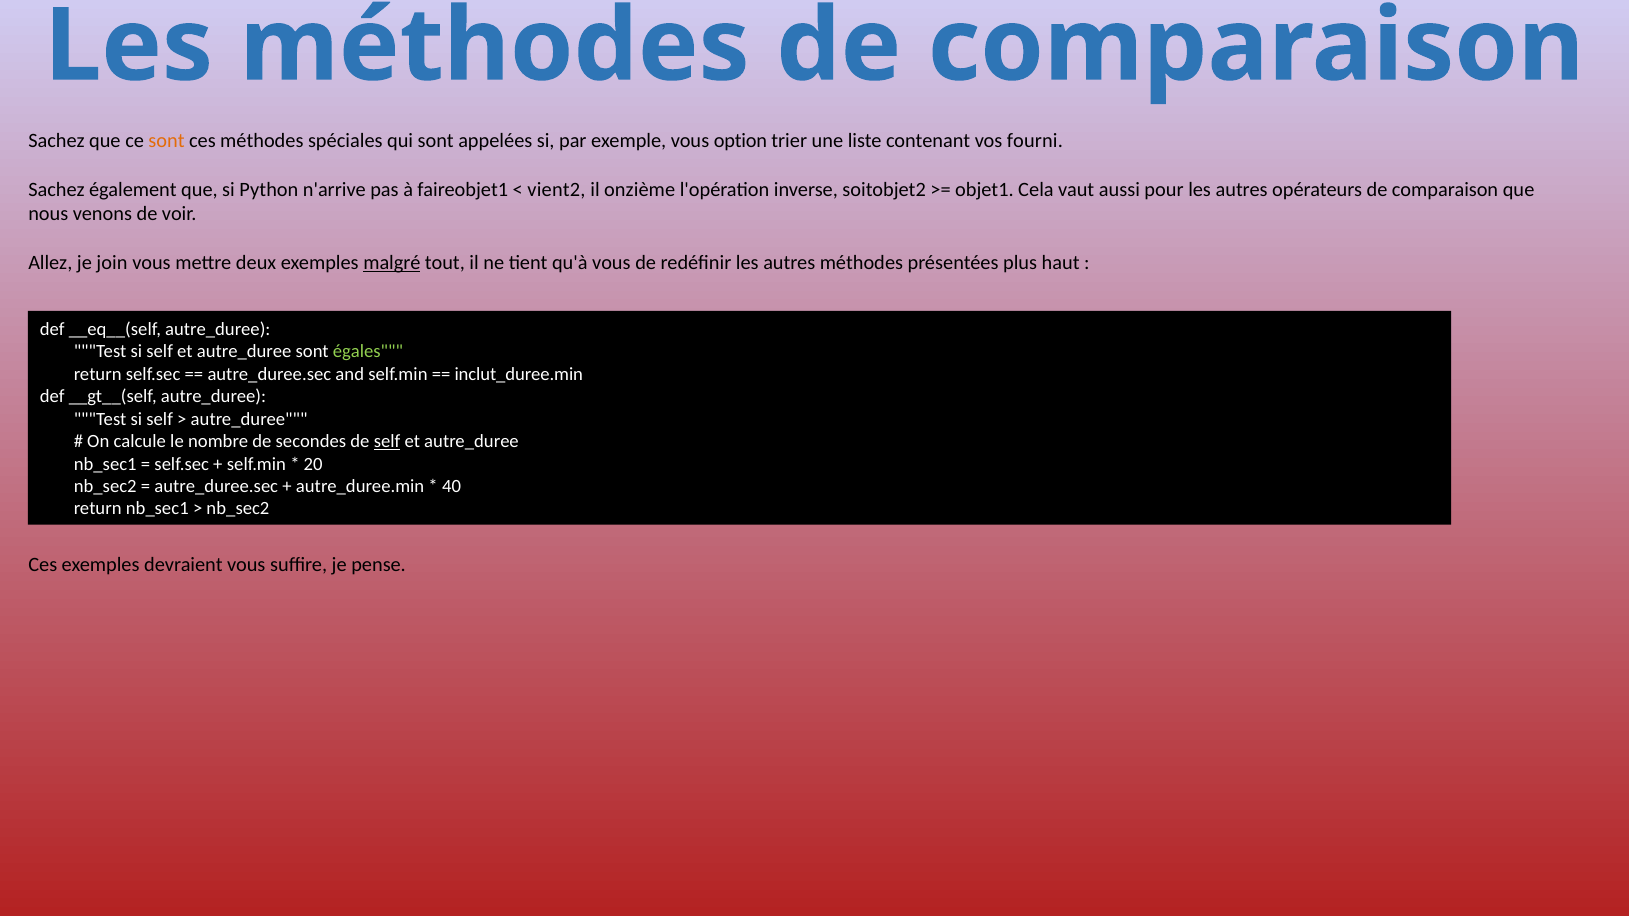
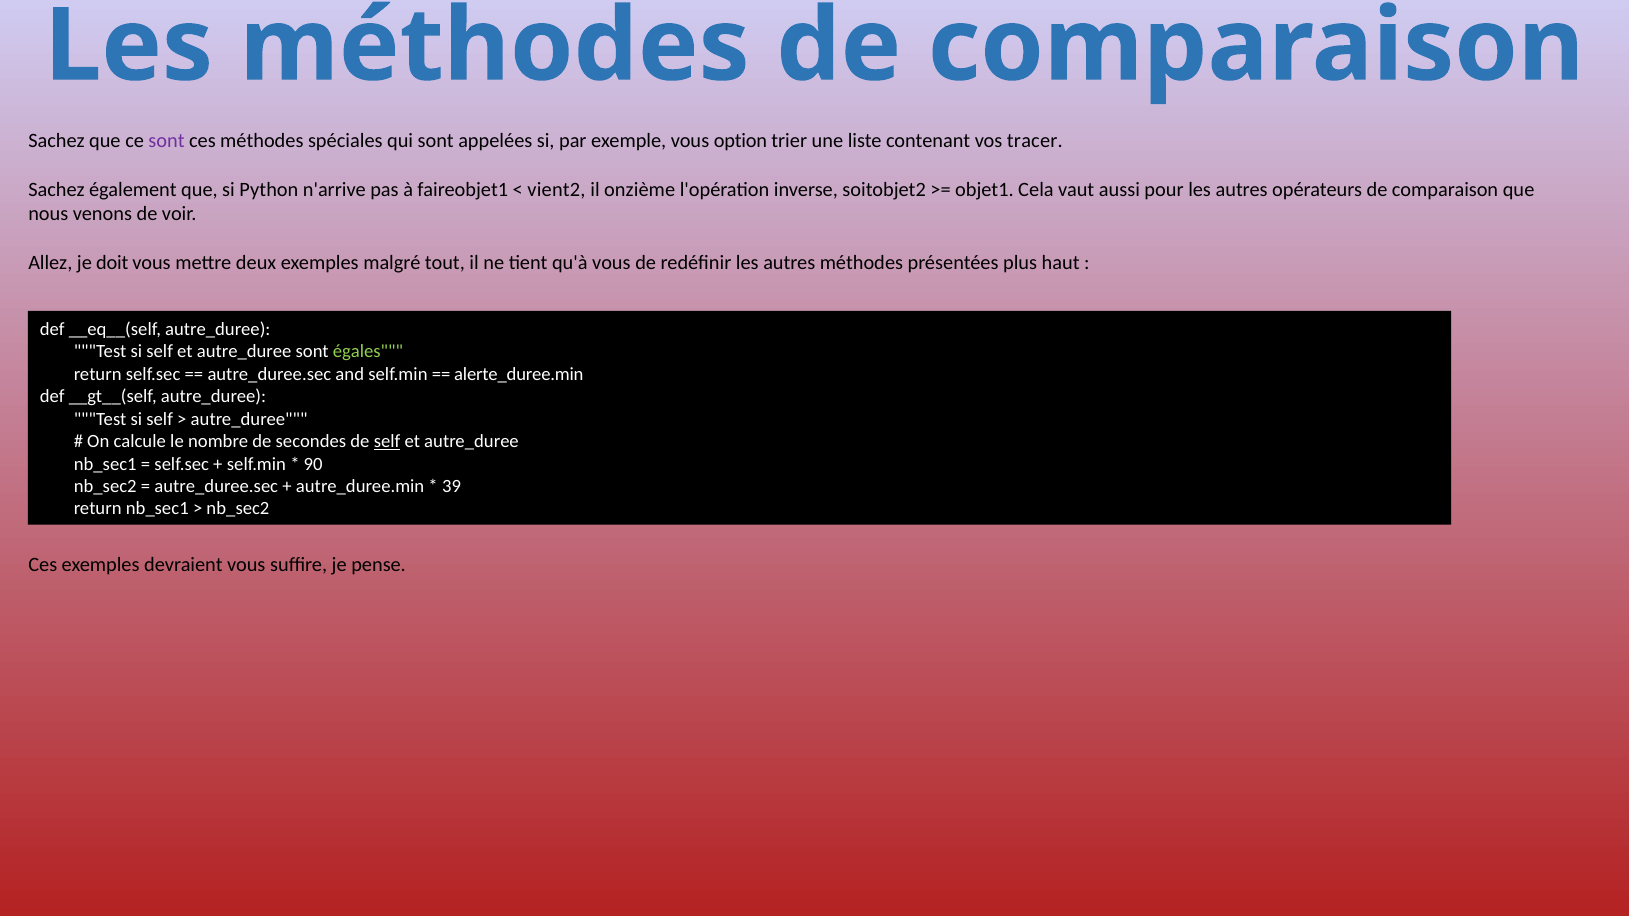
sont colour: orange -> purple (167, 141)
fourni: fourni -> tracer (1035, 141)
join: join -> doit (112, 263)
malgré underline: present -> none (392, 263)
inclut_duree.min: inclut_duree.min -> alerte_duree.min (519, 374)
20: 20 -> 90 (313, 464)
40: 40 -> 39 (452, 486)
